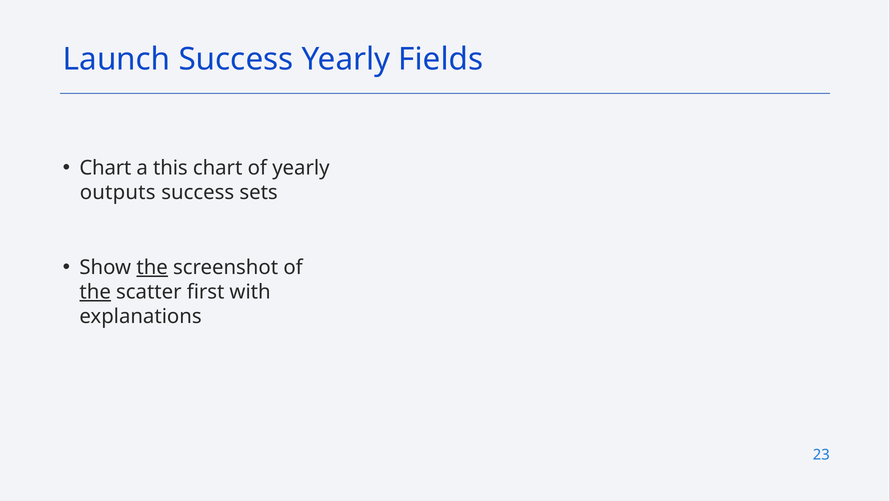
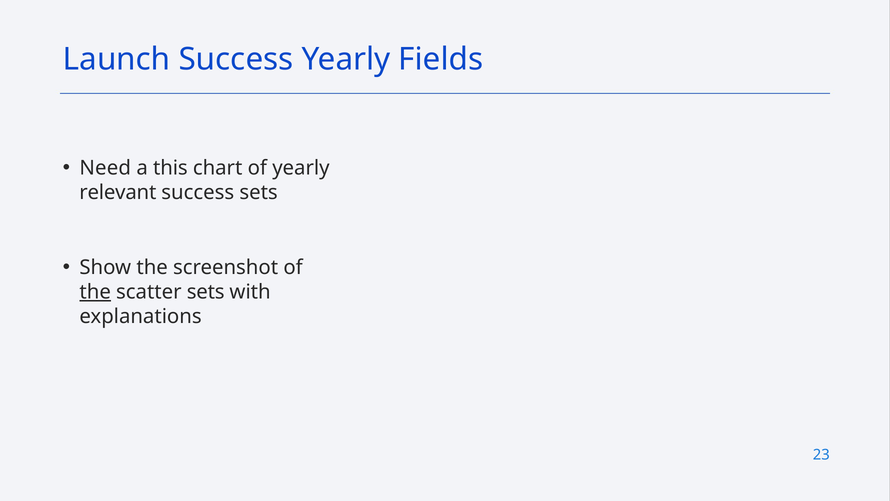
Chart: Chart -> Need (105, 168)
outputs: outputs -> relevant (118, 192)
the underline: present -> none (152, 267)
scatter first: first -> sets (206, 292)
